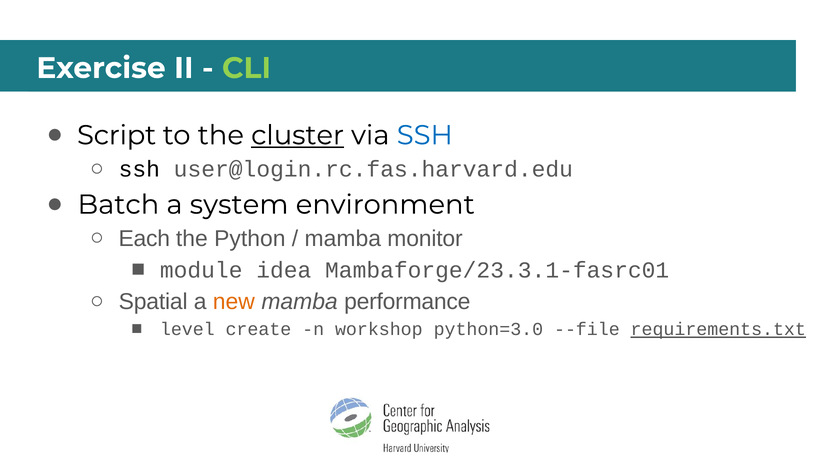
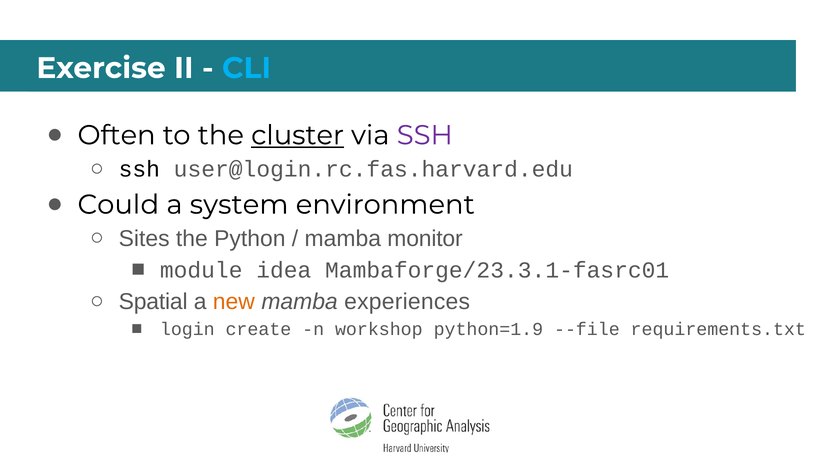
CLI colour: light green -> light blue (247, 68)
Script: Script -> Often (117, 135)
SSH colour: blue -> purple (425, 135)
Batch: Batch -> Could (118, 205)
Each: Each -> Sites (144, 239)
performance: performance -> experiences (407, 302)
level: level -> login (187, 330)
python=3.0: python=3.0 -> python=1.9 (488, 330)
requirements.txt underline: present -> none (718, 330)
